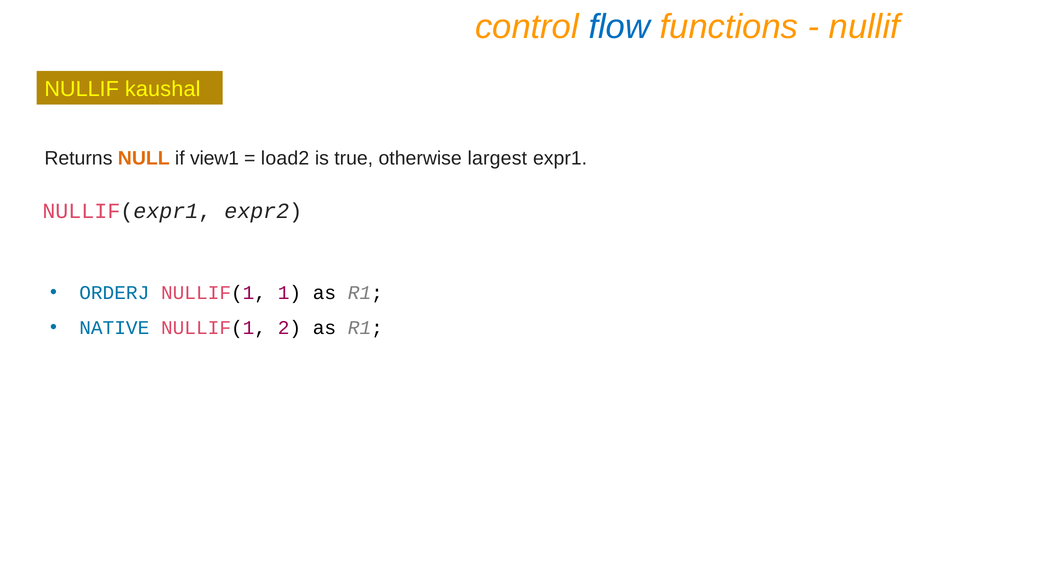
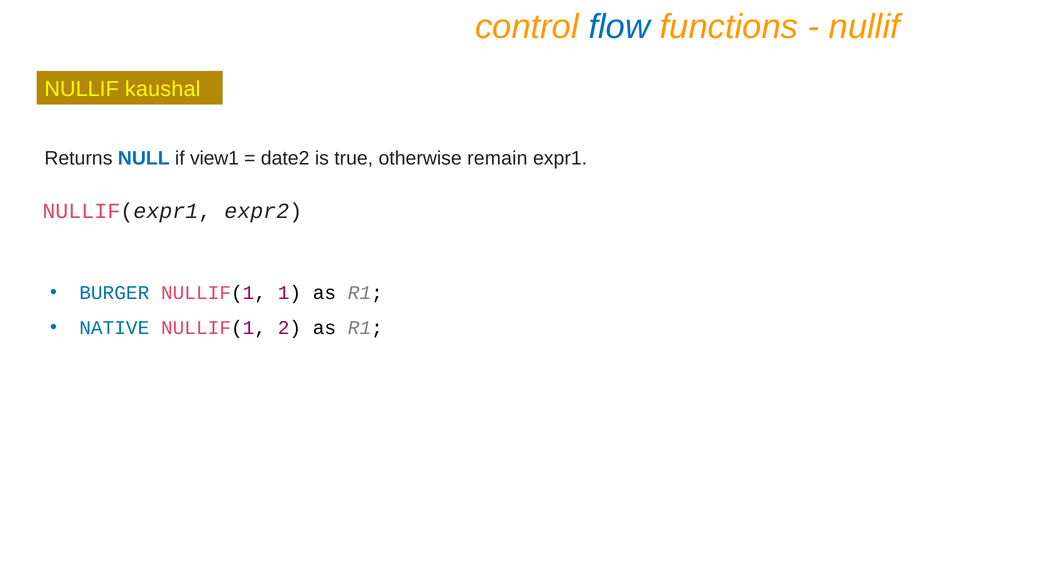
NULL colour: orange -> blue (144, 158)
load2: load2 -> date2 (285, 158)
largest: largest -> remain (497, 158)
ORDERJ: ORDERJ -> BURGER (114, 293)
